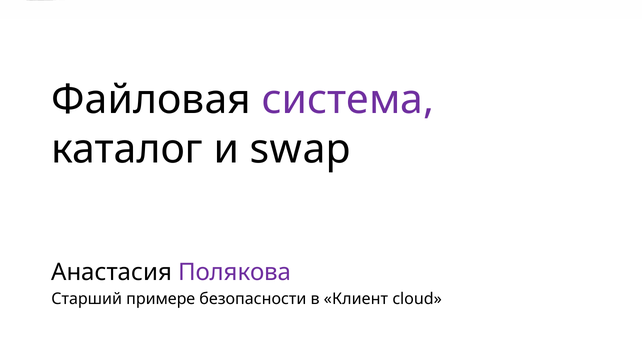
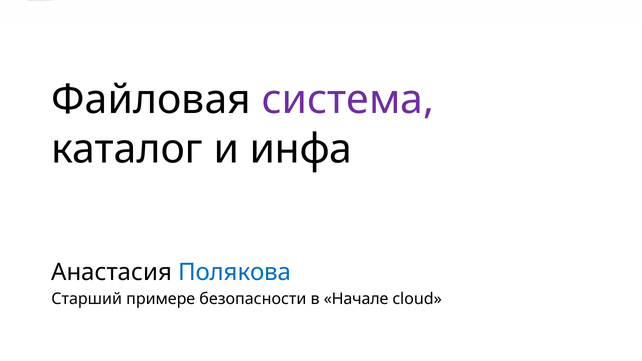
swap: swap -> инфа (301, 149)
Полякова colour: purple -> blue (235, 272)
Клиент: Клиент -> Начале (356, 299)
